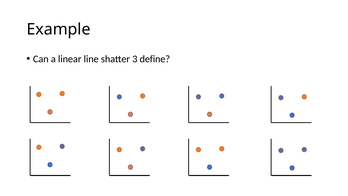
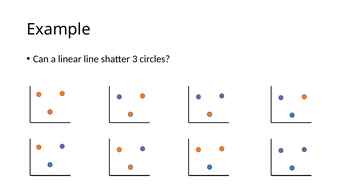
define: define -> circles (155, 59)
